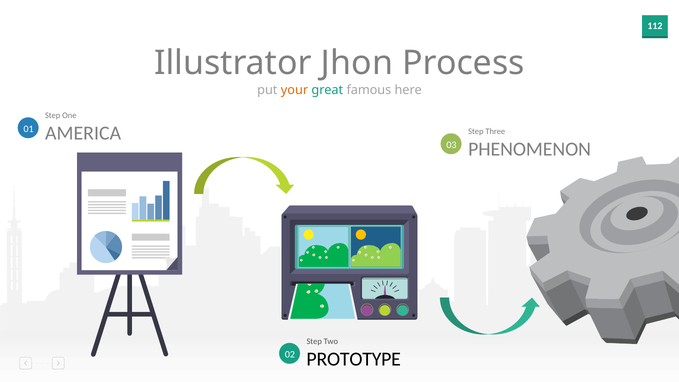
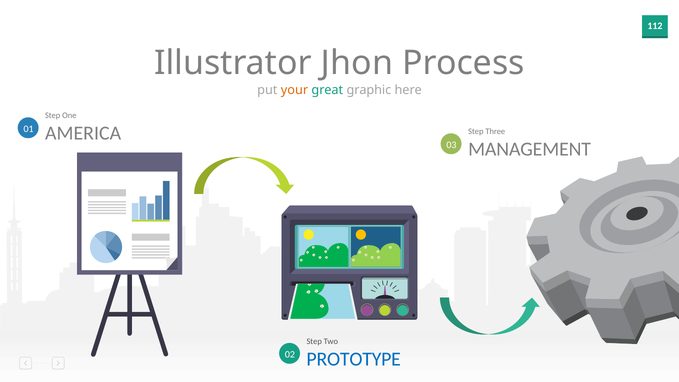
famous: famous -> graphic (369, 90)
PHENOMENON: PHENOMENON -> MANAGEMENT (530, 149)
PROTOTYPE colour: black -> blue (354, 359)
